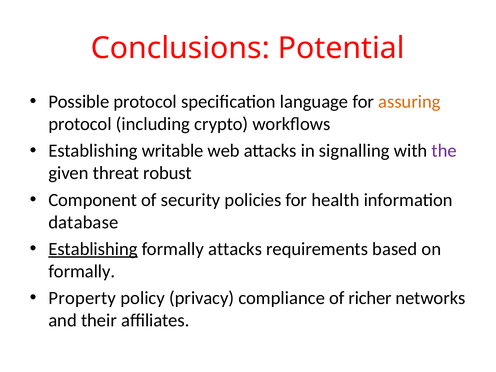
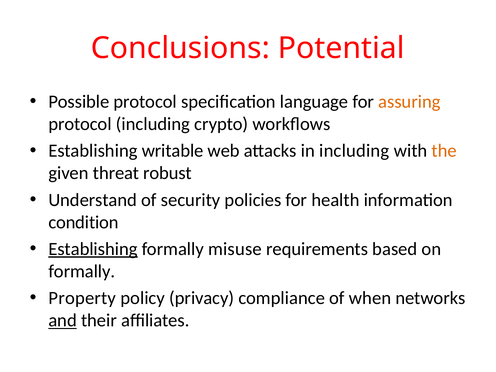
in signalling: signalling -> including (354, 151)
the colour: purple -> orange (444, 151)
Component: Component -> Understand (93, 200)
database: database -> condition (83, 222)
formally attacks: attacks -> misuse (235, 249)
richer: richer -> when (370, 298)
and underline: none -> present (63, 320)
